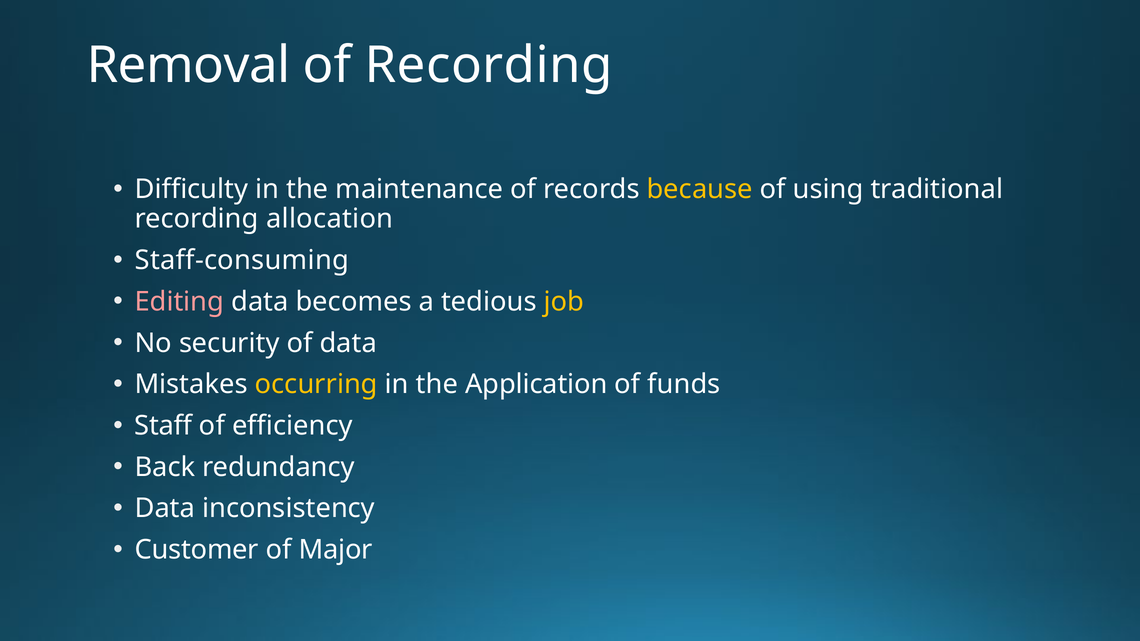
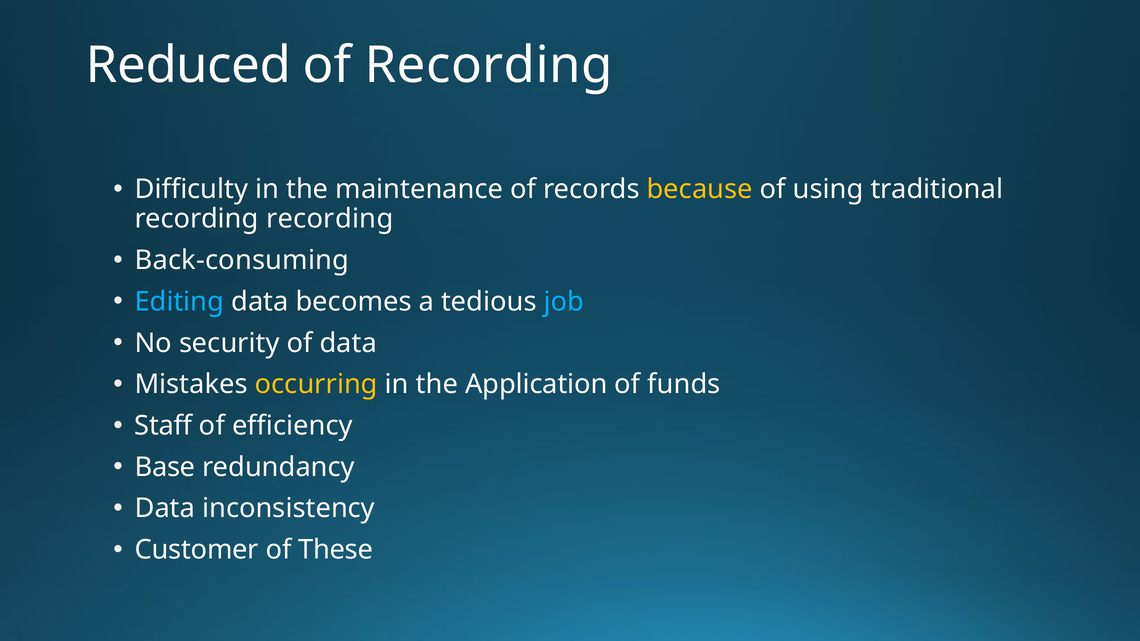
Removal: Removal -> Reduced (189, 66)
recording allocation: allocation -> recording (330, 219)
Staff-consuming: Staff-consuming -> Back-consuming (242, 260)
Editing colour: pink -> light blue (179, 302)
job colour: yellow -> light blue (564, 302)
Back: Back -> Base (165, 467)
Major: Major -> These (336, 550)
